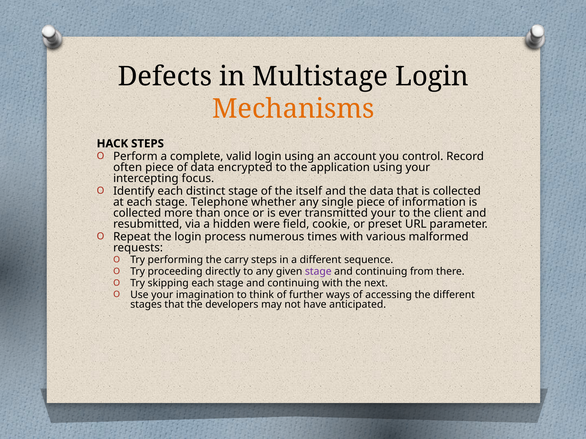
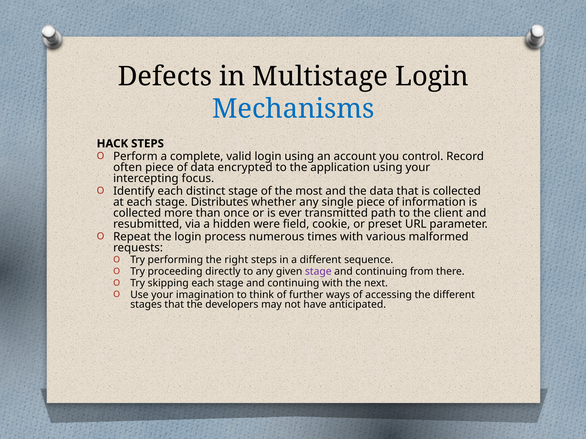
Mechanisms colour: orange -> blue (293, 109)
itself: itself -> most (309, 191)
Telephone: Telephone -> Distributes (220, 202)
transmitted your: your -> path (383, 213)
carry: carry -> right (236, 260)
